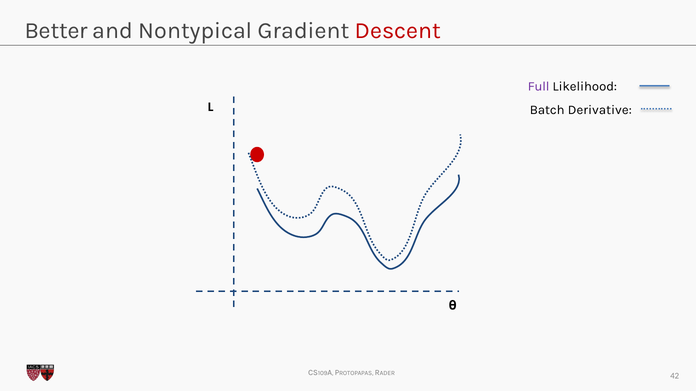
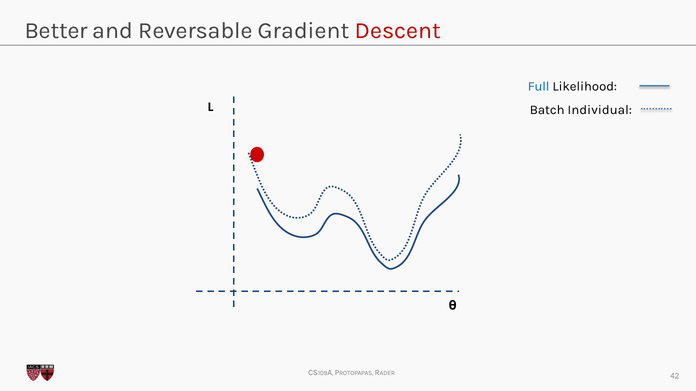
Nontypical: Nontypical -> Reversable (196, 30)
Full colour: purple -> blue (539, 87)
Derivative: Derivative -> Individual (600, 110)
